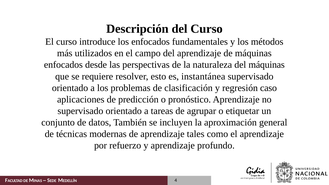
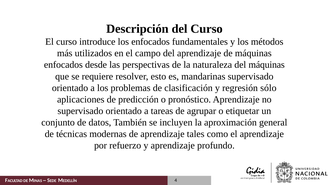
instantánea: instantánea -> mandarinas (203, 76)
caso: caso -> sólo (268, 88)
